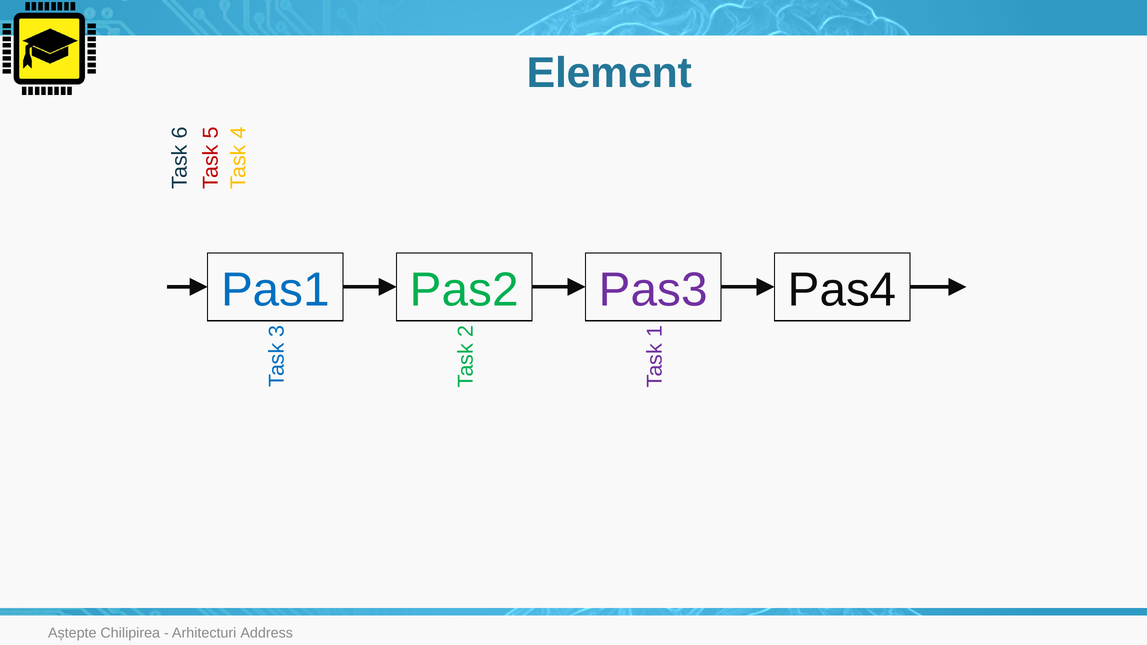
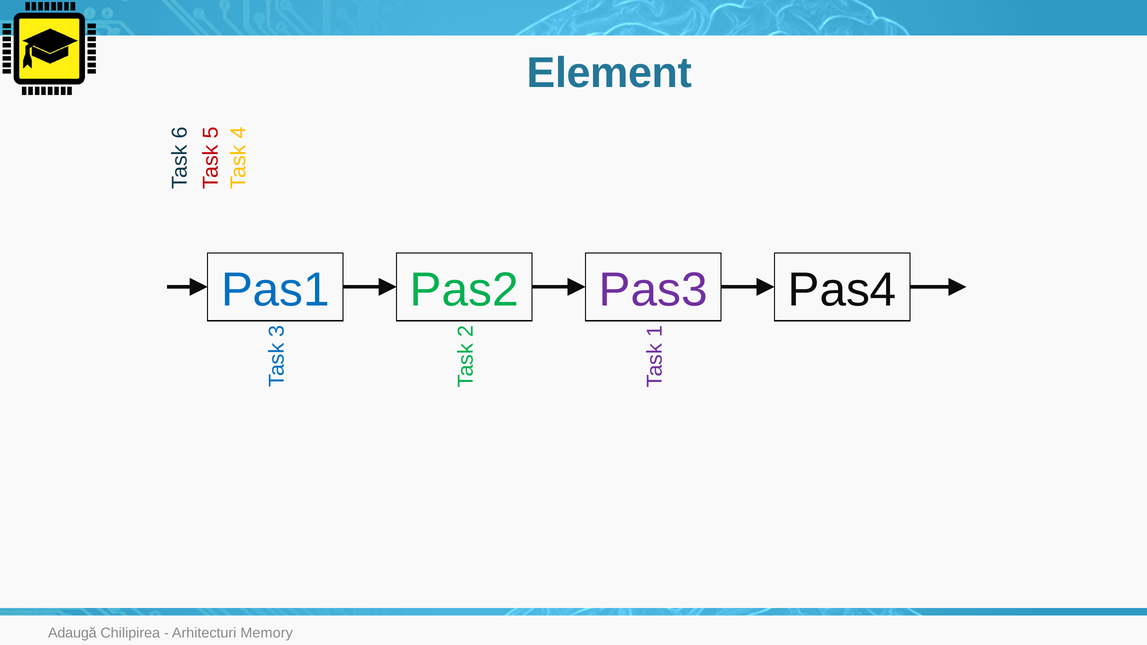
Aștepte: Aștepte -> Adaugă (72, 633)
Address: Address -> Memory (267, 633)
